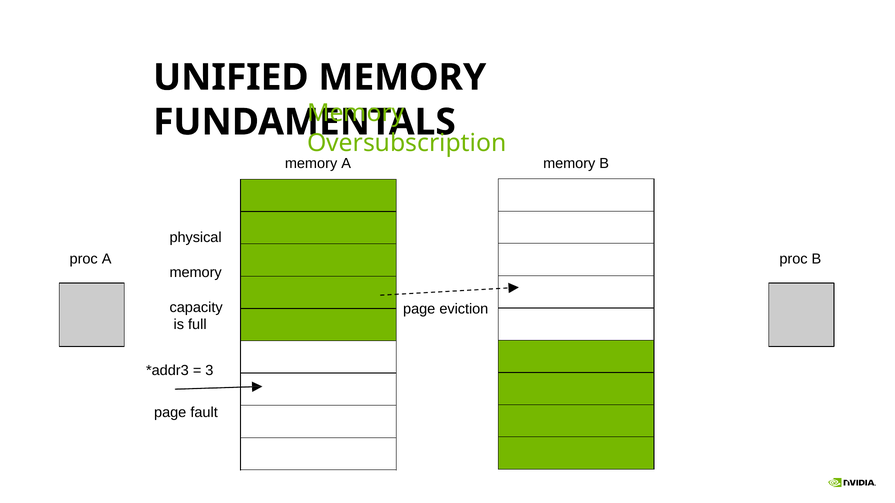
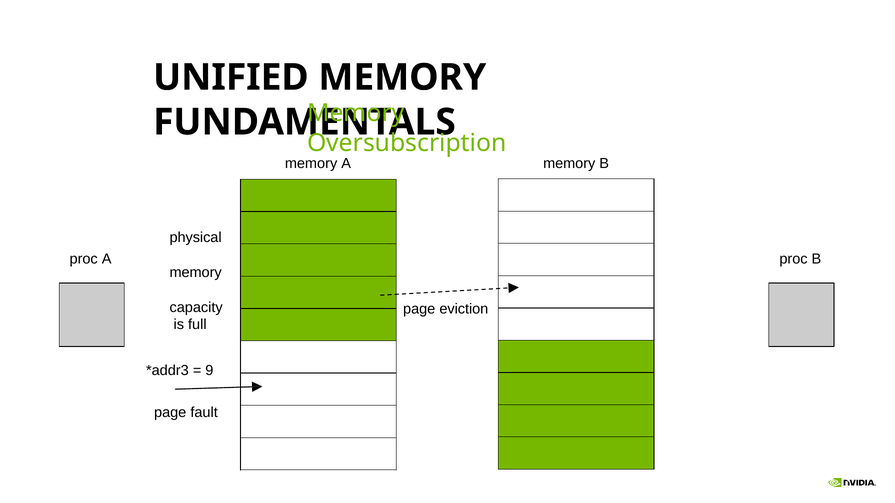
3: 3 -> 9 (209, 371)
